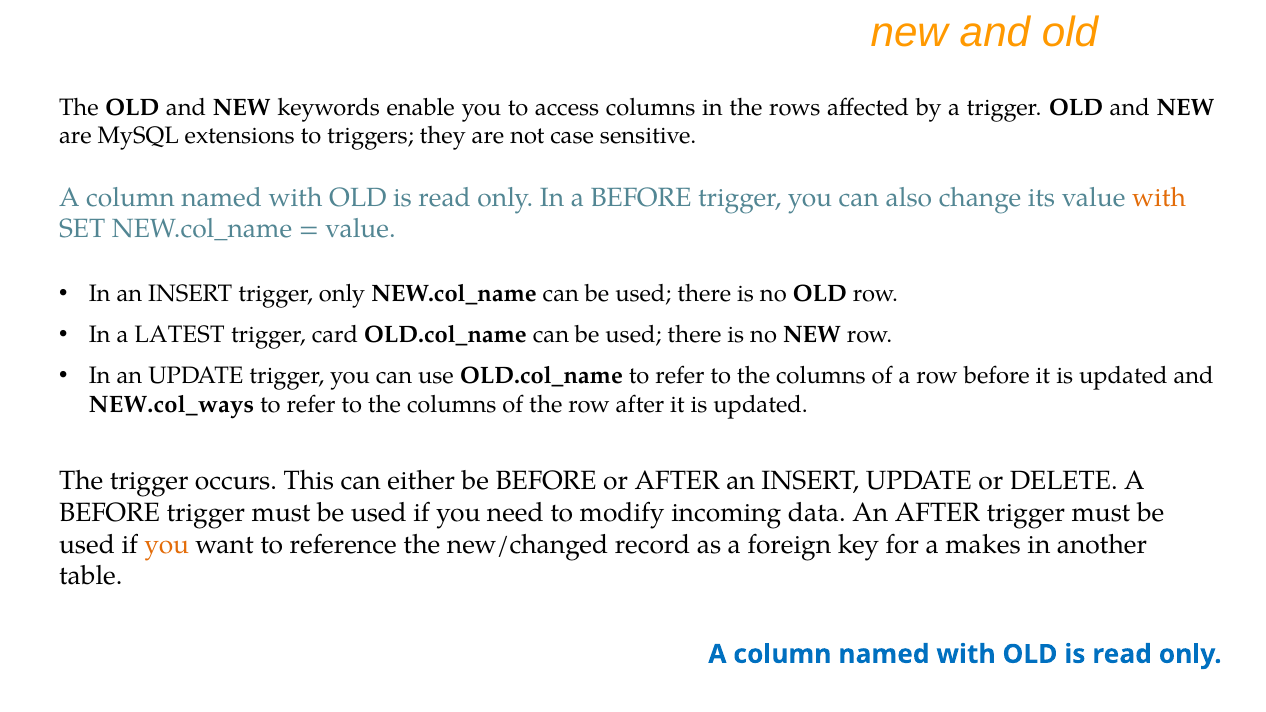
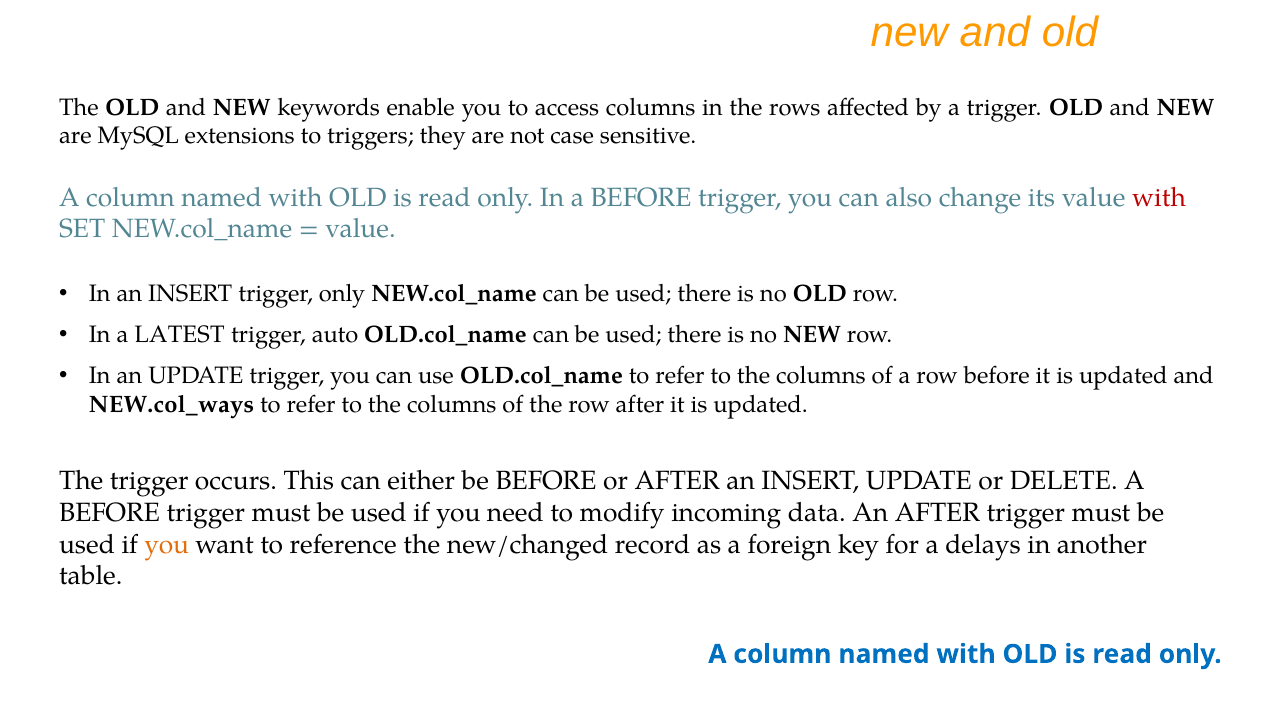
with colour: orange -> red (1159, 198)
card: card -> auto (335, 335)
makes: makes -> delays (983, 545)
